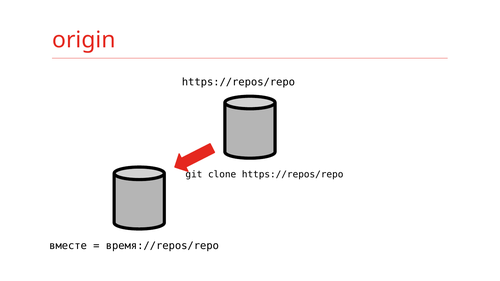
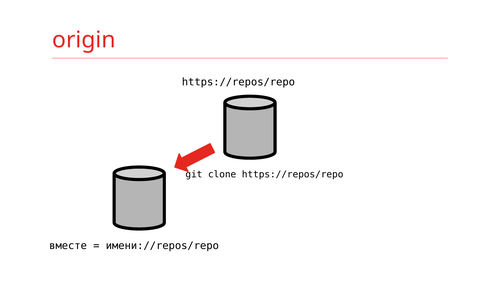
время://repos/repo: время://repos/repo -> имени://repos/repo (162, 246)
